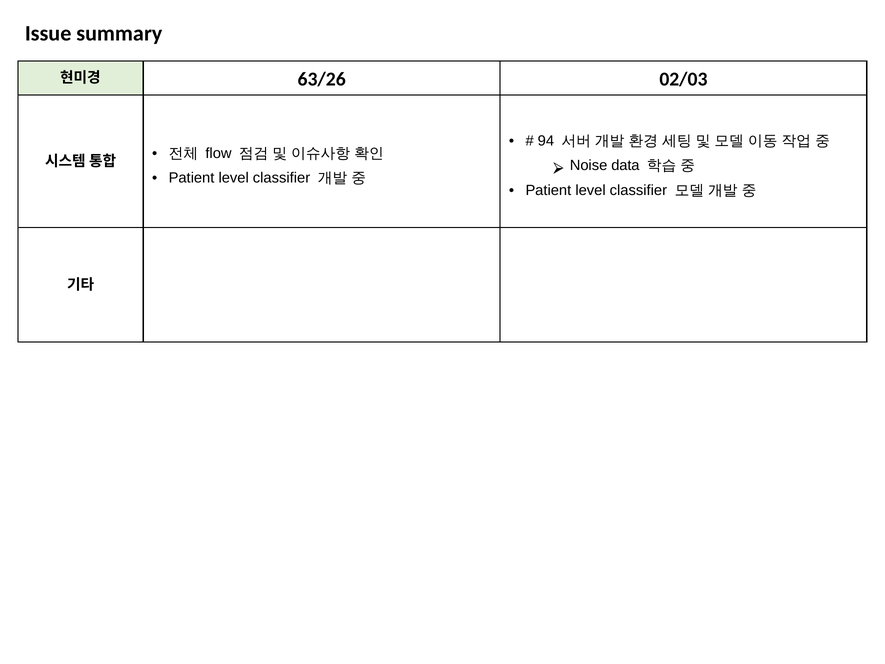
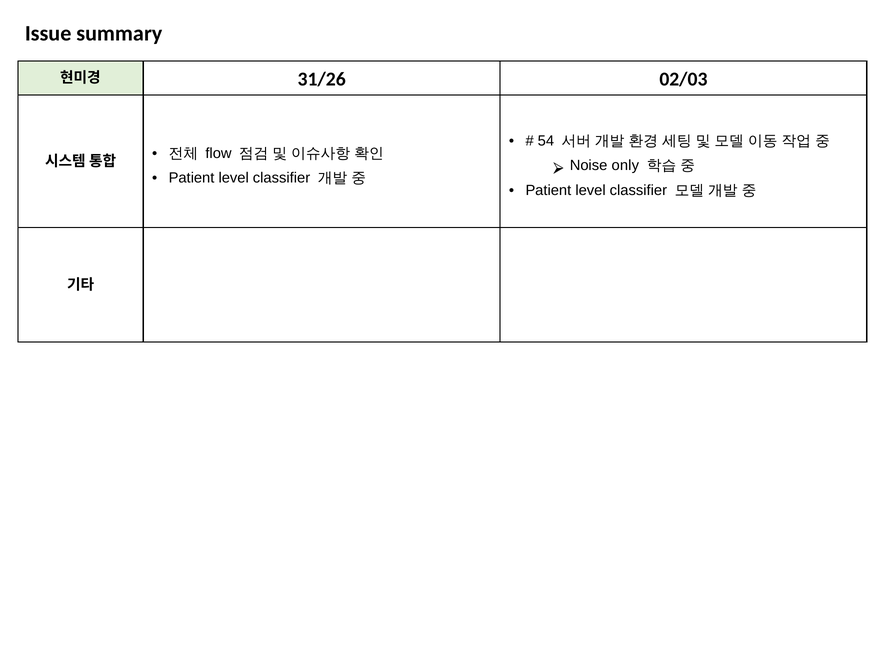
63/26: 63/26 -> 31/26 (322, 79)
94: 94 -> 54 (546, 141)
data: data -> only (625, 166)
